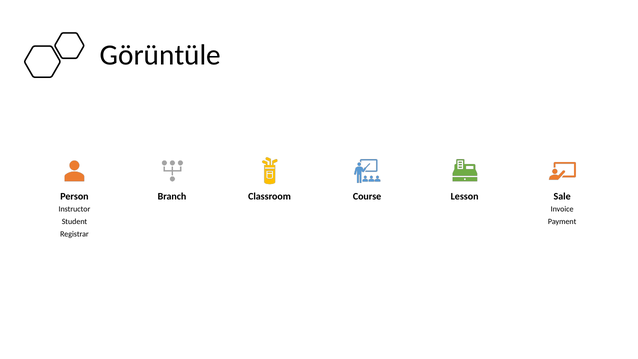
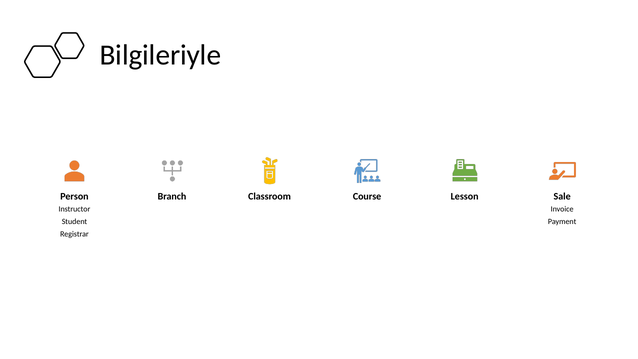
Görüntüle: Görüntüle -> Bilgileriyle (160, 55)
